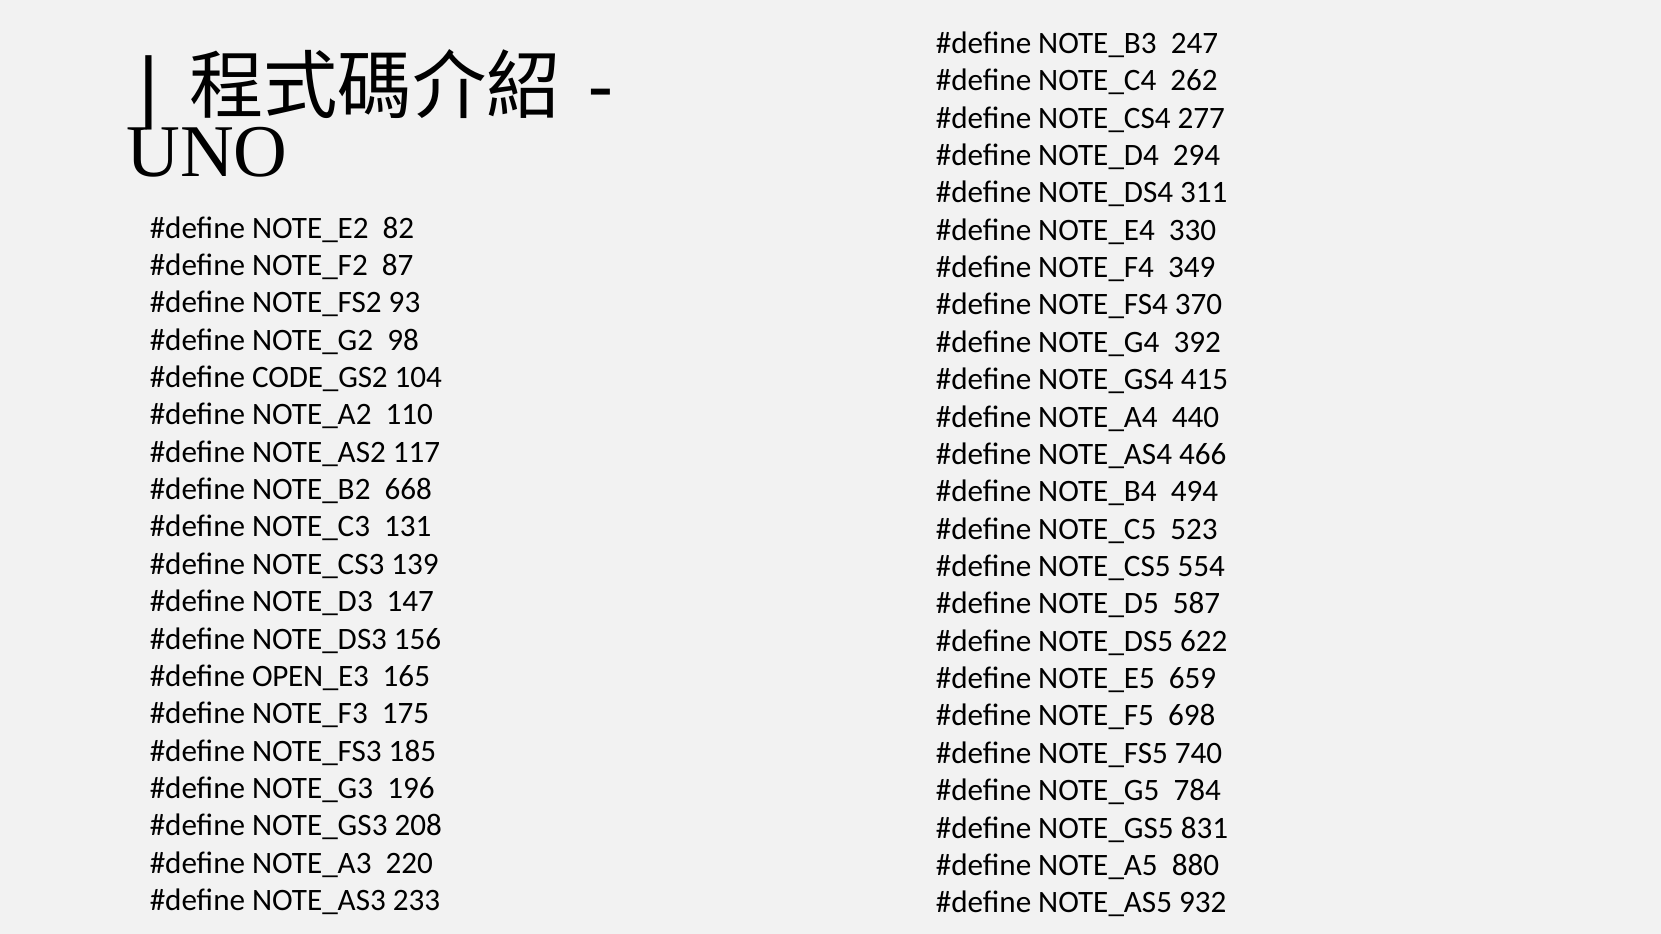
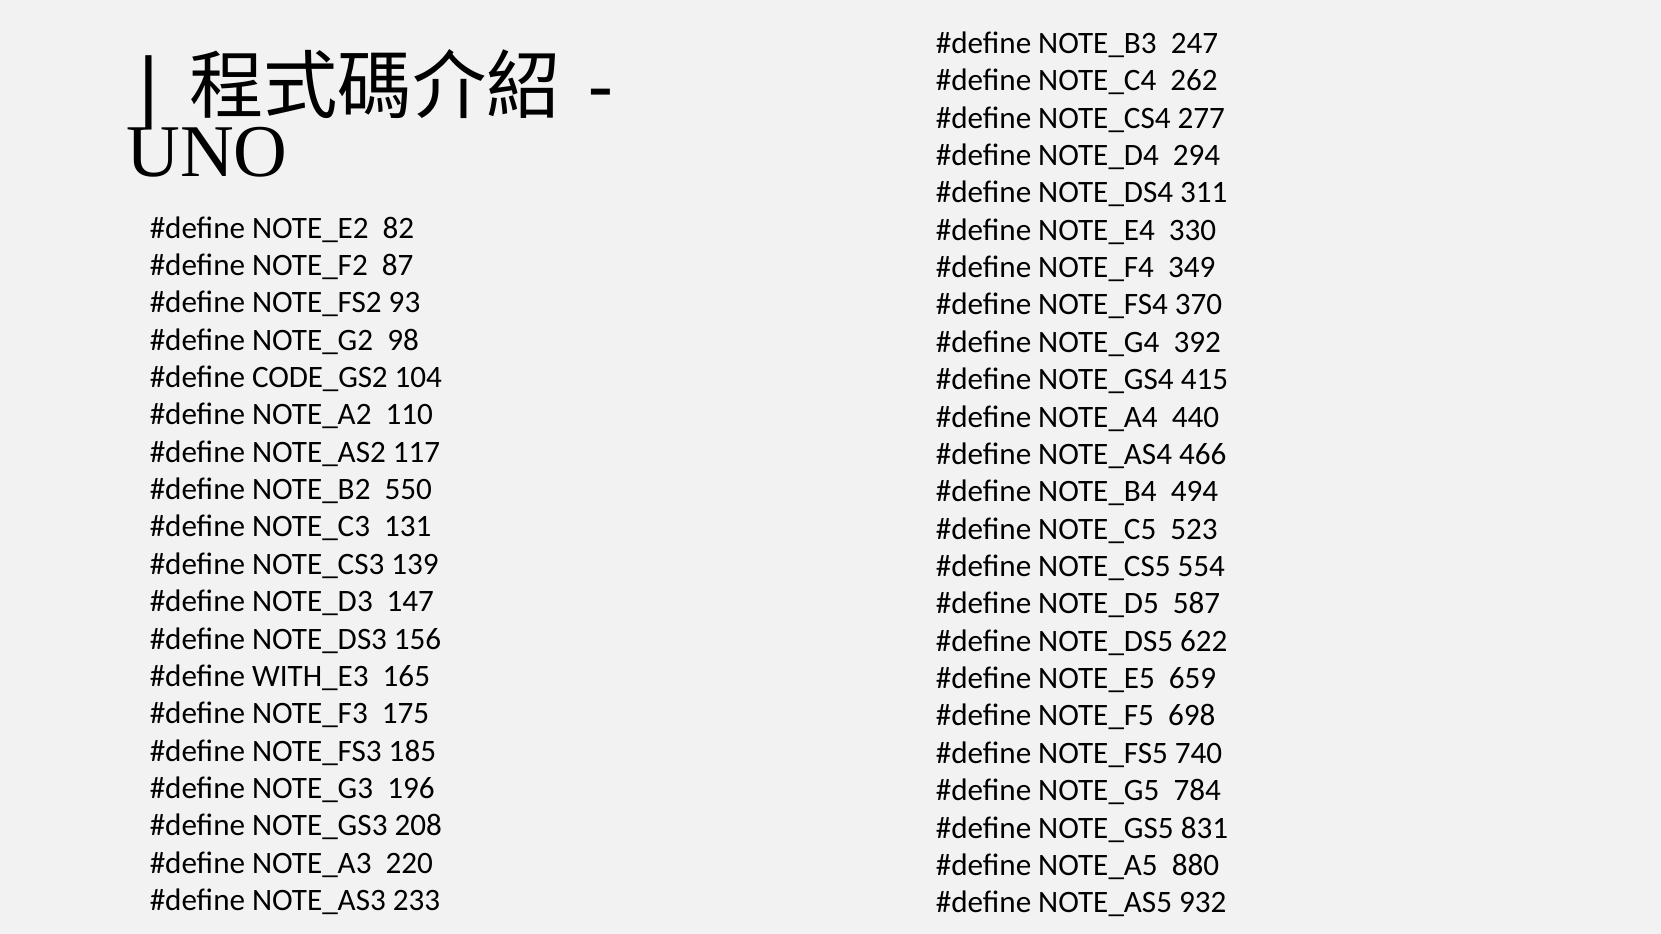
668: 668 -> 550 (408, 489)
OPEN_E3: OPEN_E3 -> WITH_E3 (310, 676)
